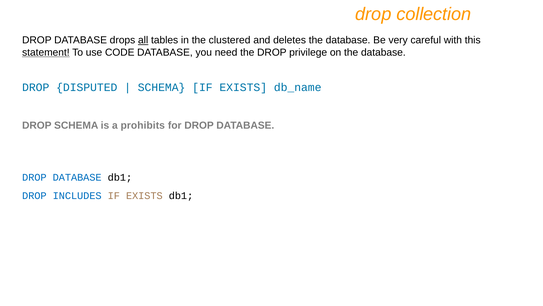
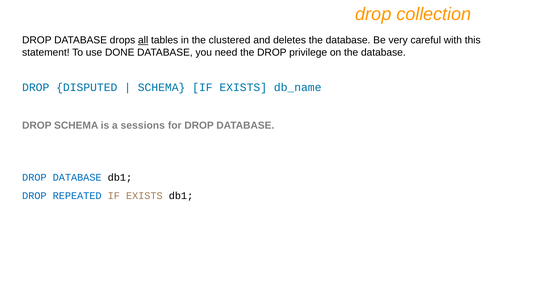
statement underline: present -> none (46, 52)
CODE: CODE -> DONE (120, 52)
prohibits: prohibits -> sessions (143, 125)
INCLUDES: INCLUDES -> REPEATED (77, 196)
